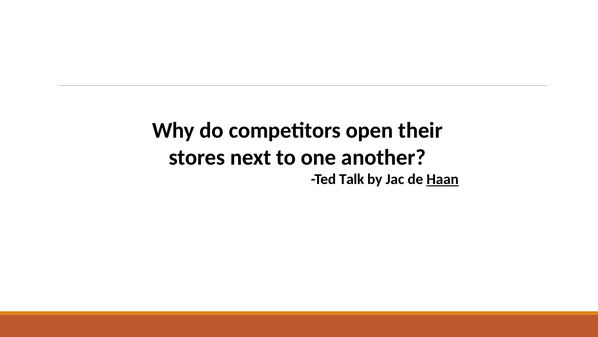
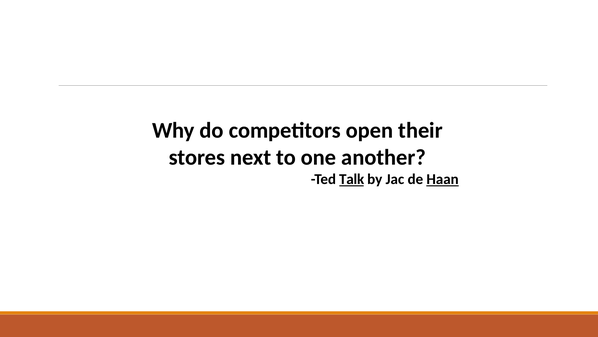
Talk underline: none -> present (352, 179)
